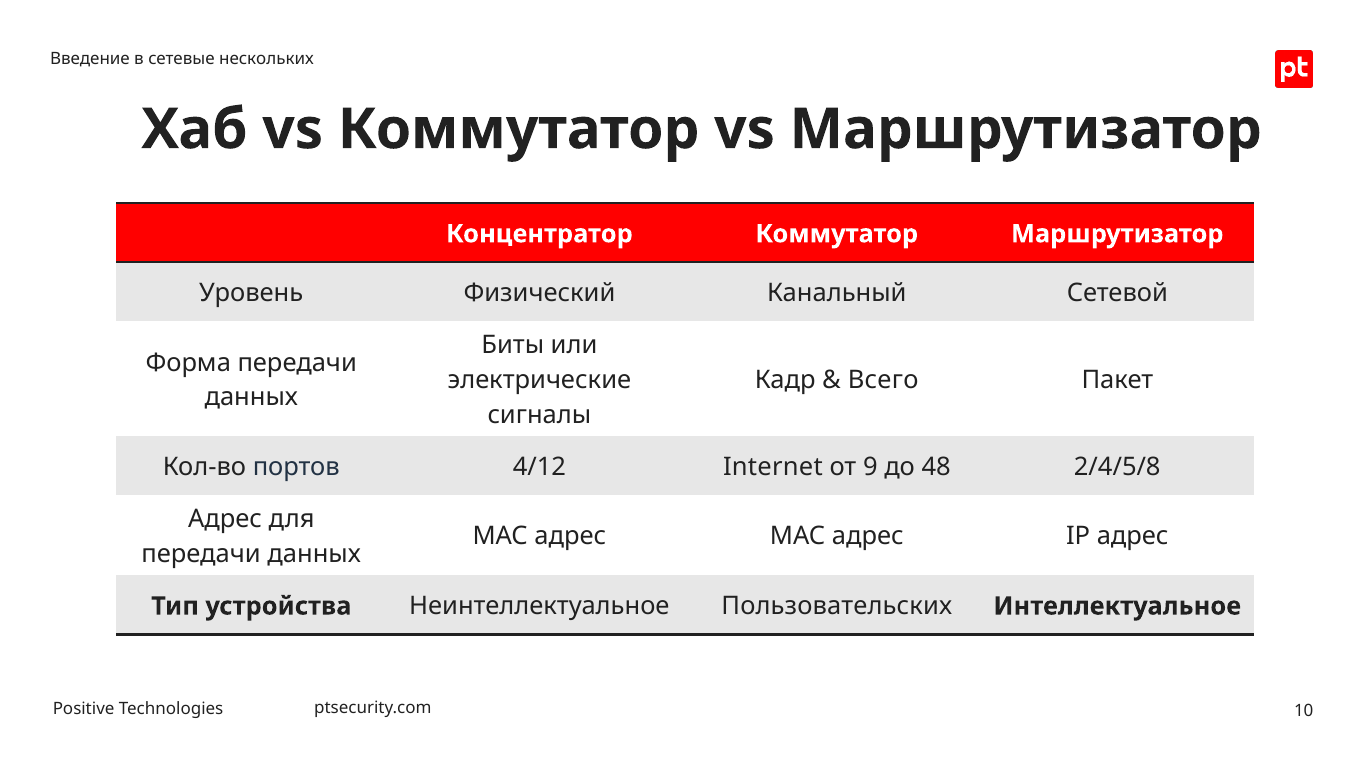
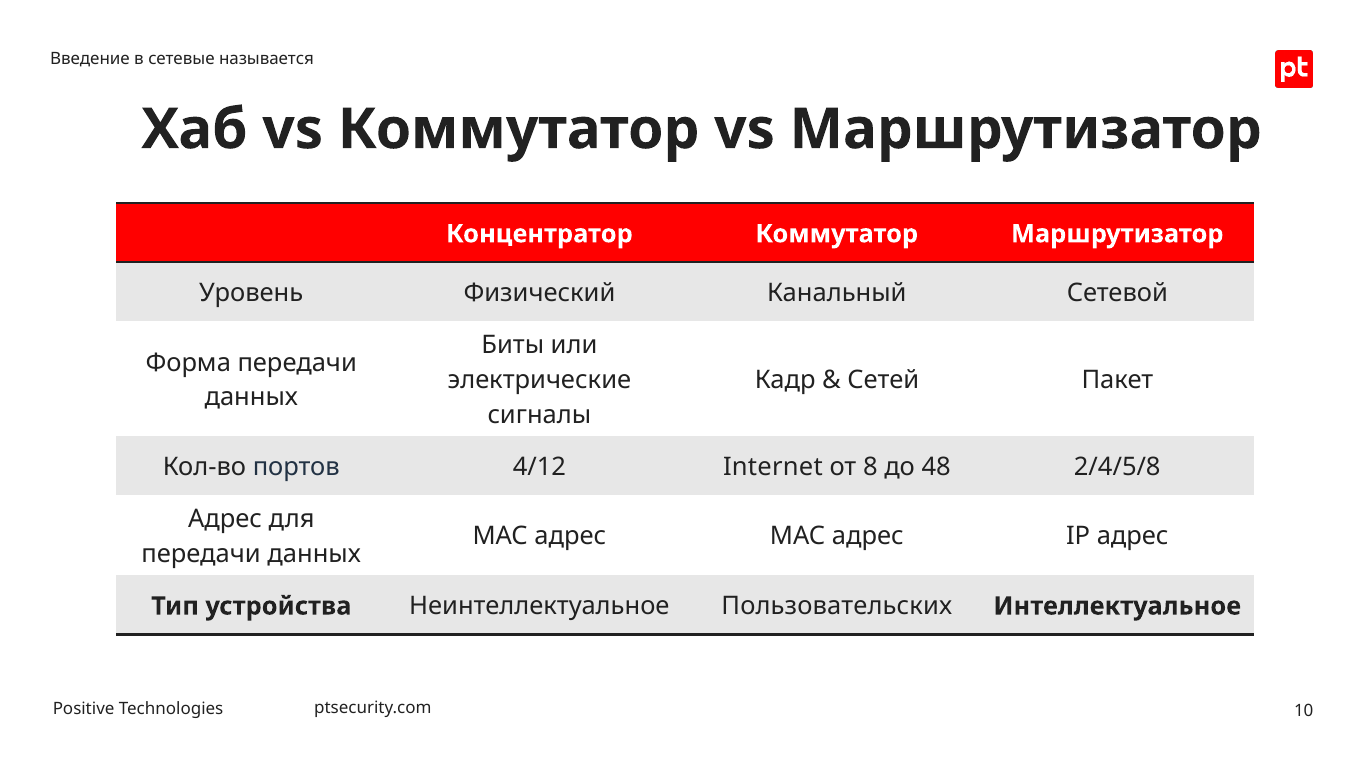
нескольких: нескольких -> называется (266, 59)
Всего: Всего -> Сетей (883, 380)
9: 9 -> 8 (870, 467)
